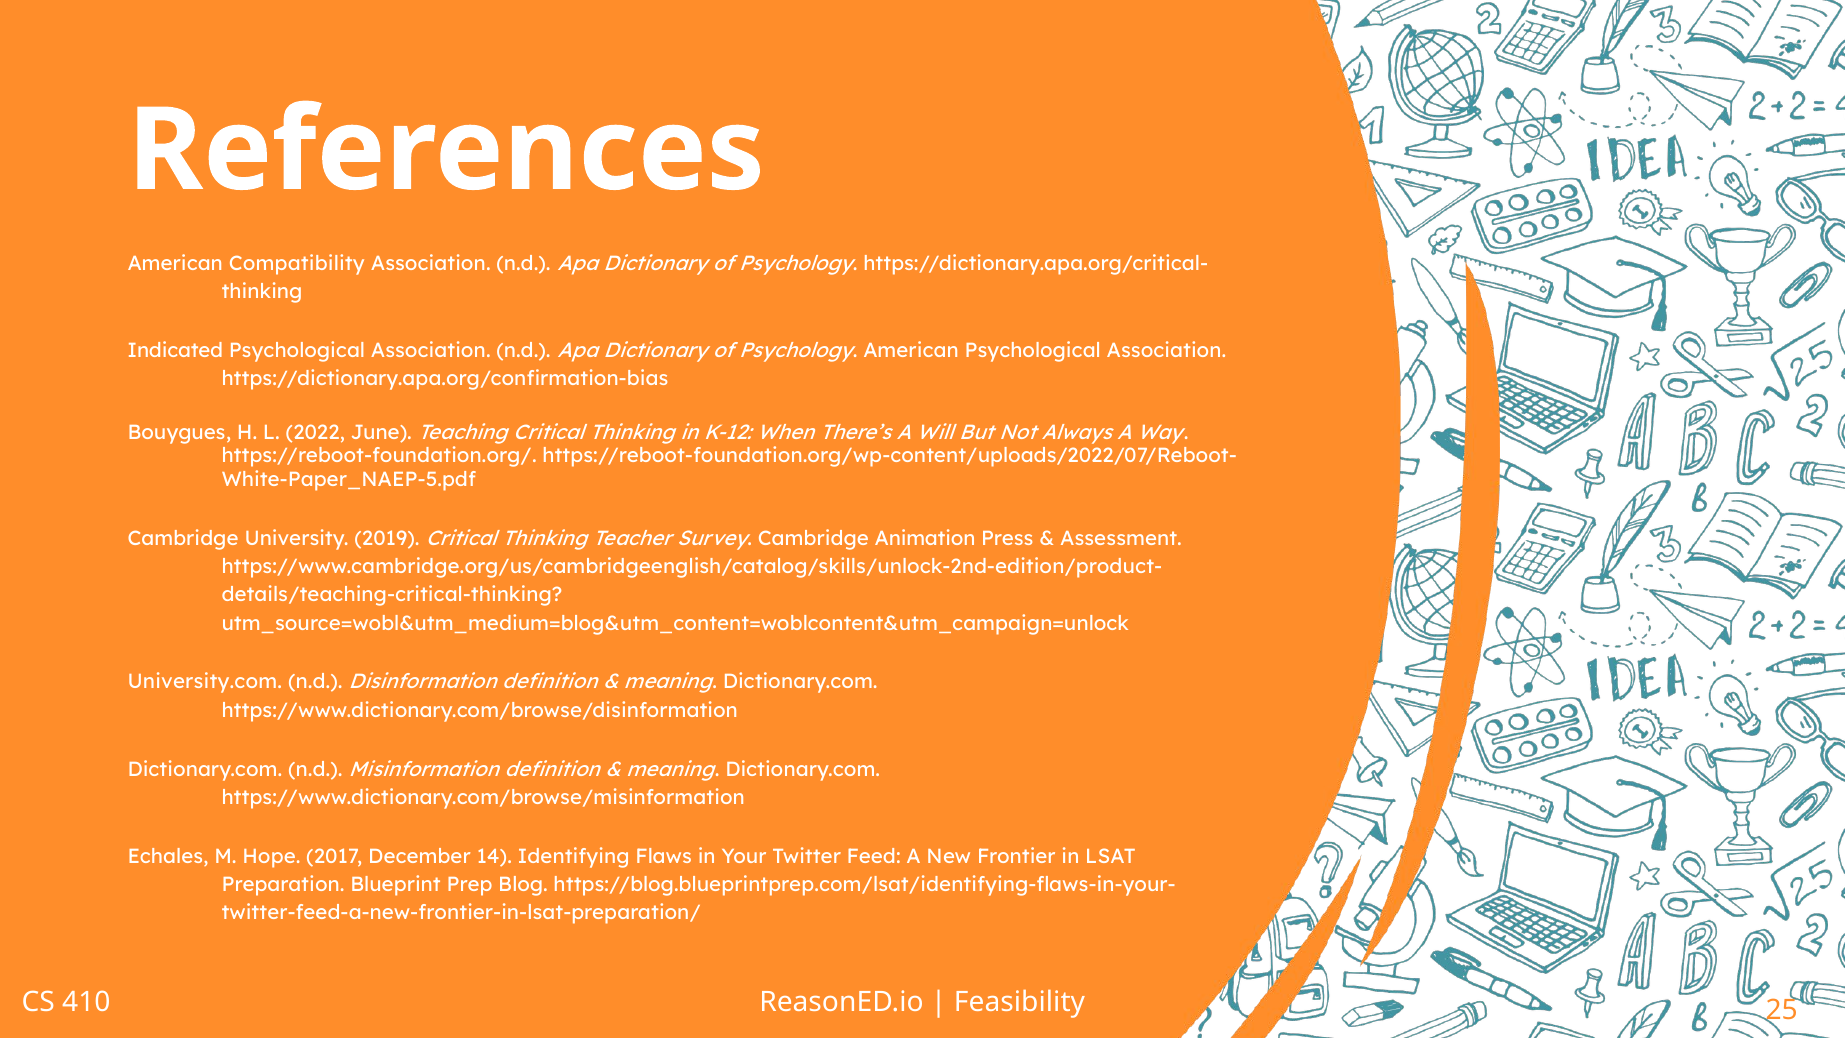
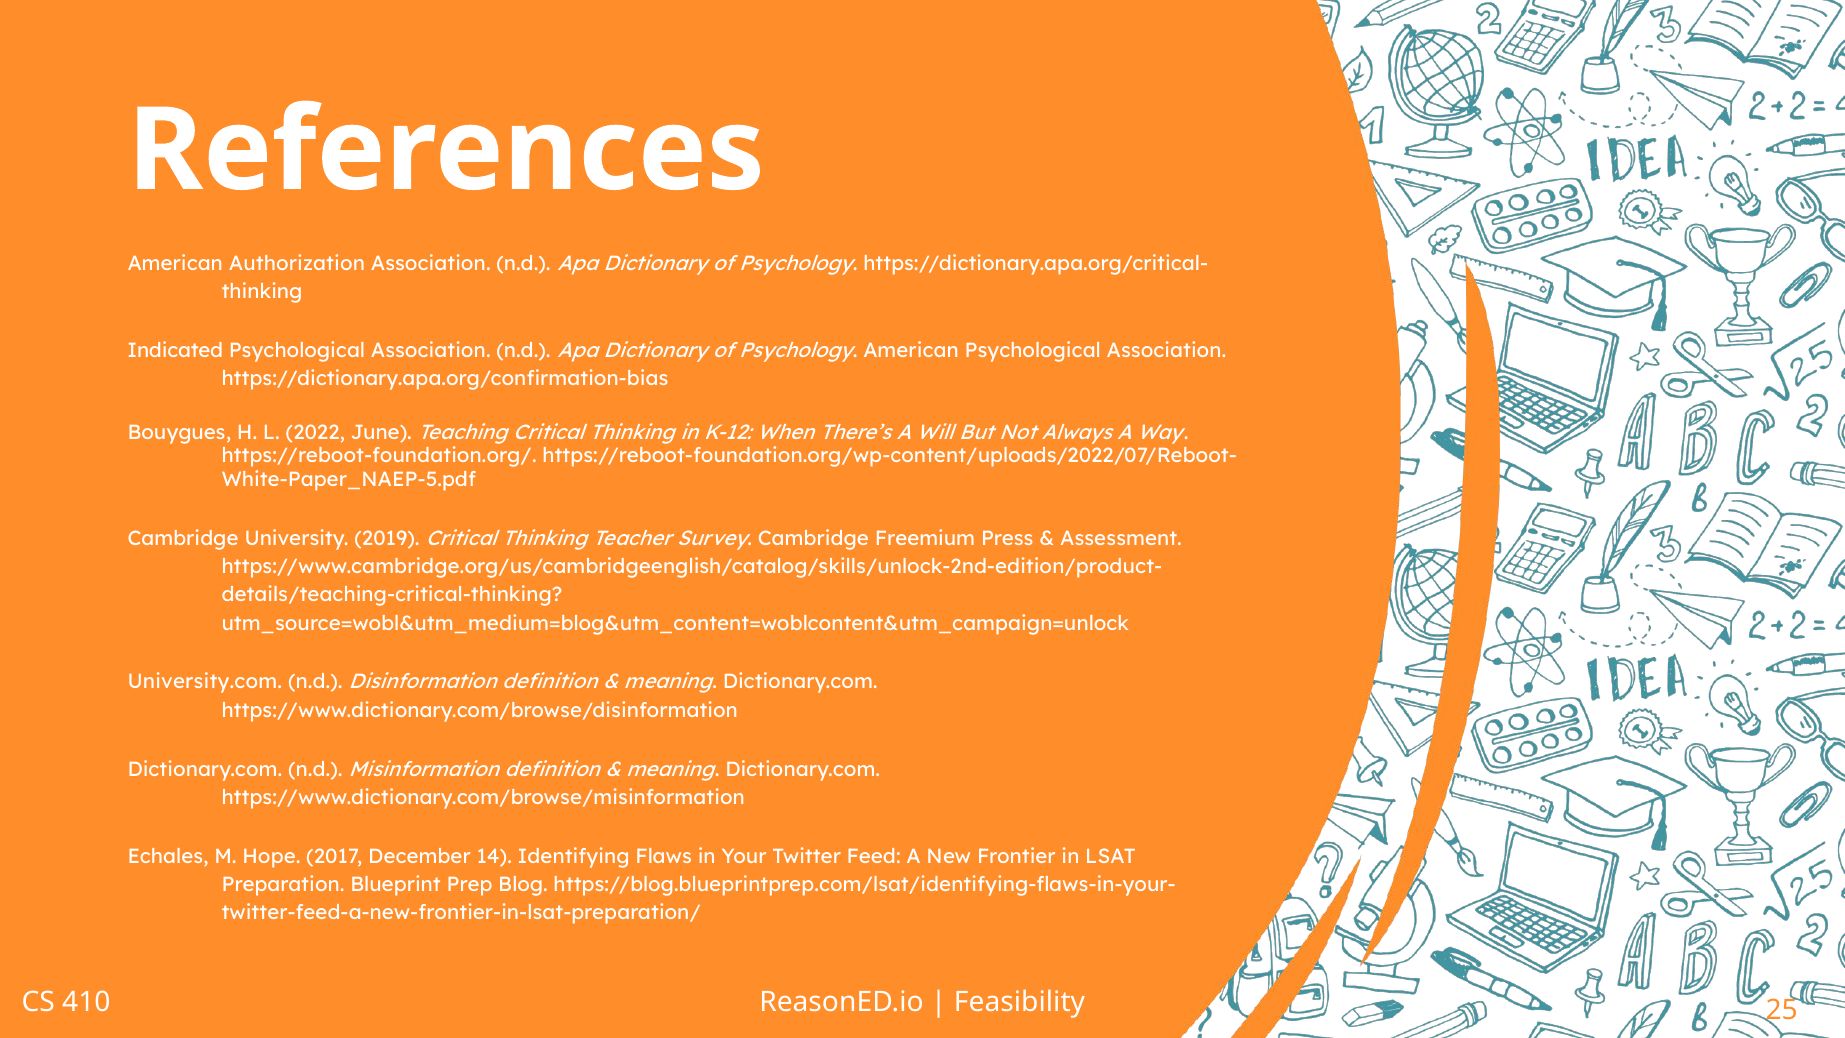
Compatibility: Compatibility -> Authorization (297, 264)
Animation: Animation -> Freemium (925, 539)
